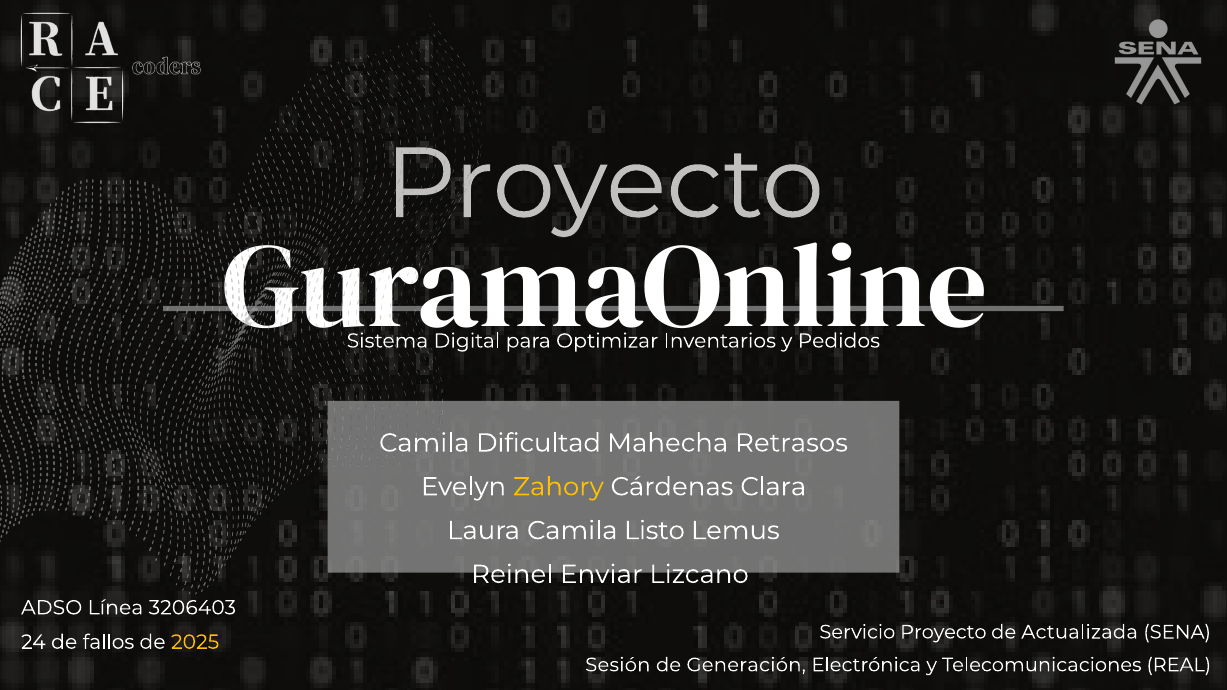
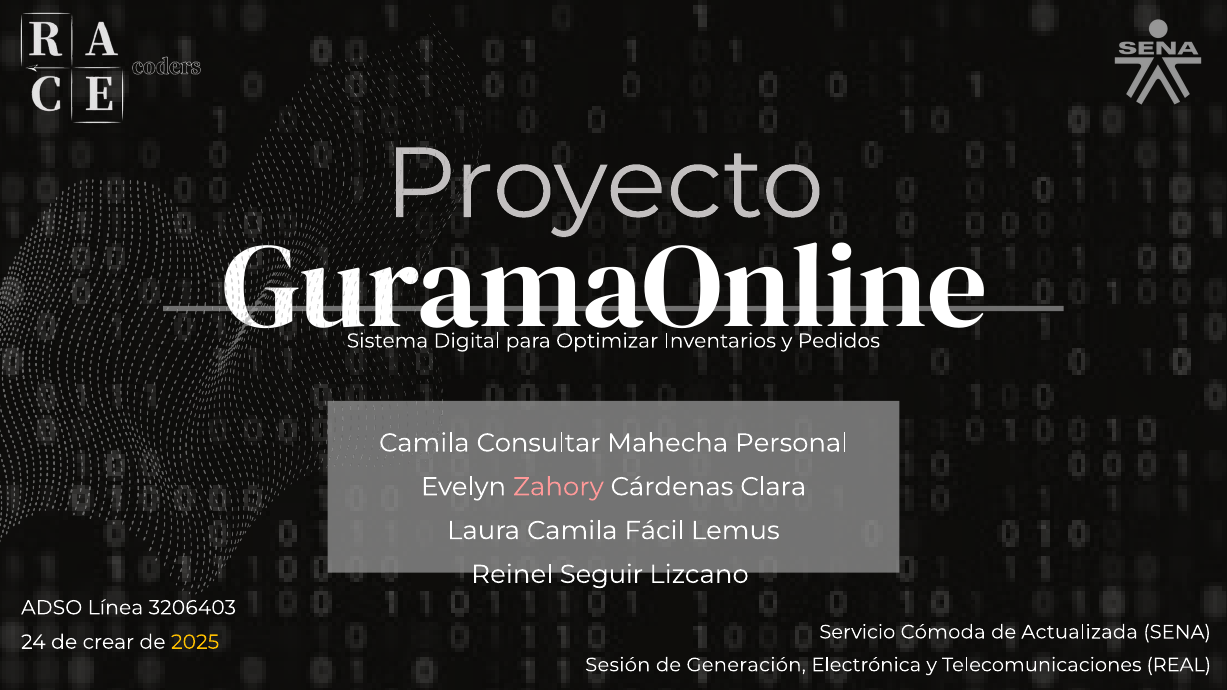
Dificultad: Dificultad -> Consultar (539, 443)
Retrasos: Retrasos -> Personal (792, 443)
Zahory colour: yellow -> pink (558, 487)
Listo: Listo -> Fácil (654, 531)
Enviar: Enviar -> Seguir (601, 575)
fallos: fallos -> crear (108, 642)
Servicio Proyecto: Proyecto -> Cómoda (943, 632)
